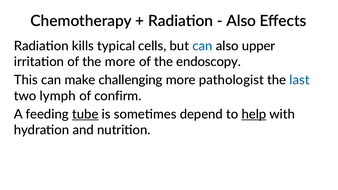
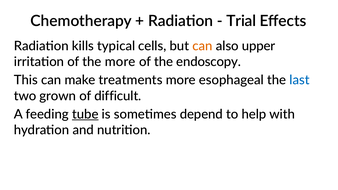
Also: Also -> Trial (241, 21)
can colour: blue -> orange (202, 46)
challenging: challenging -> treatments (131, 80)
pathologist: pathologist -> esophageal (231, 80)
lymph: lymph -> grown (58, 96)
confirm: confirm -> difficult (118, 96)
help underline: present -> none (254, 114)
